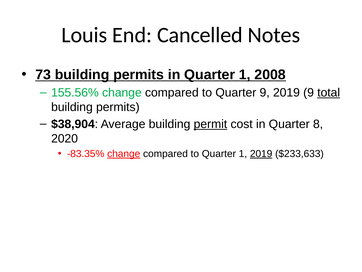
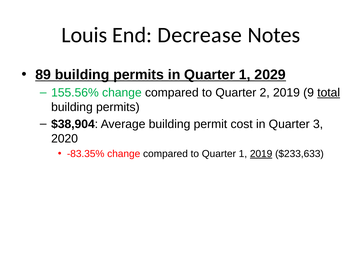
Cancelled: Cancelled -> Decrease (200, 35)
73: 73 -> 89 (43, 75)
2008: 2008 -> 2029 (270, 75)
Quarter 9: 9 -> 2 (265, 93)
permit underline: present -> none (210, 124)
8: 8 -> 3 (318, 124)
change underline: present -> none (124, 154)
